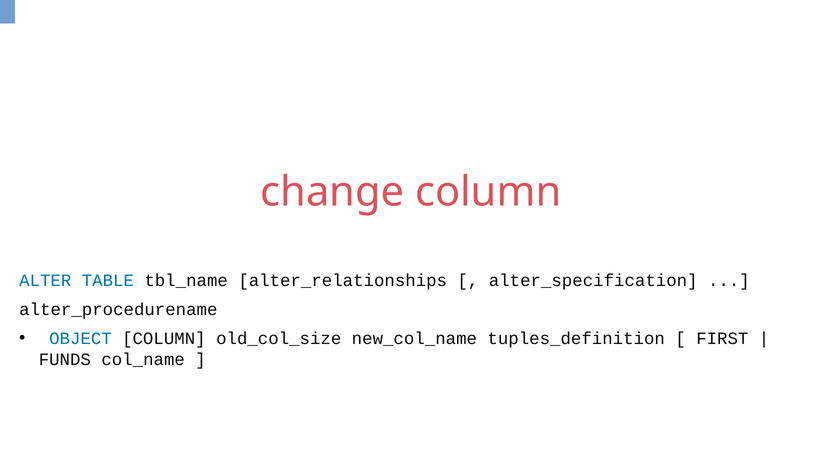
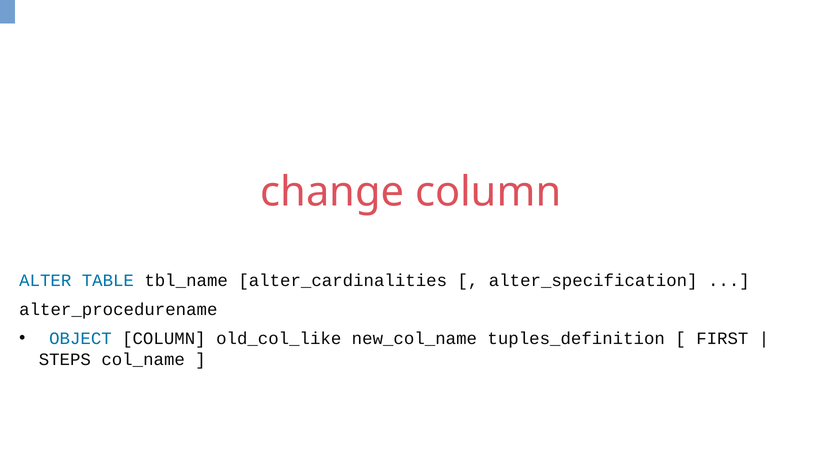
alter_relationships: alter_relationships -> alter_cardinalities (343, 281)
old_col_size: old_col_size -> old_col_like (279, 339)
FUNDS: FUNDS -> STEPS (65, 360)
